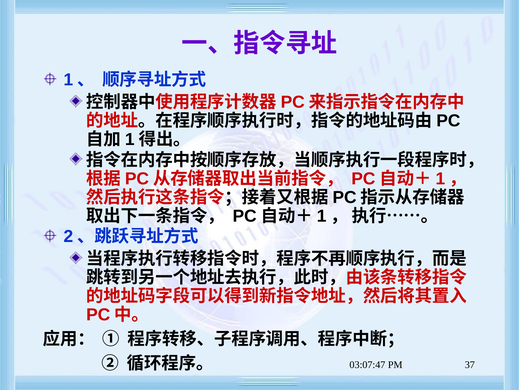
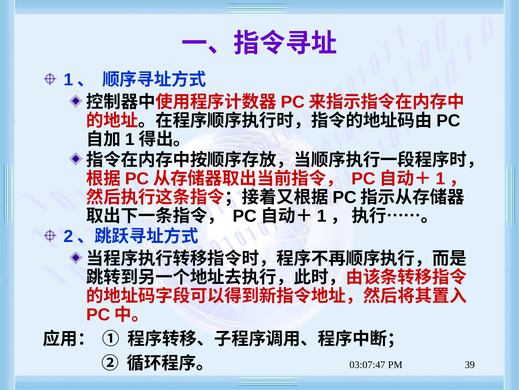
37: 37 -> 39 (470, 364)
